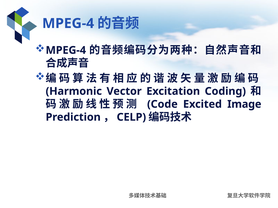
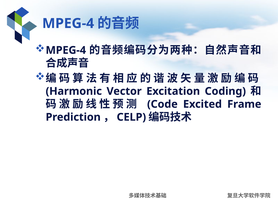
Image: Image -> Frame (244, 104)
